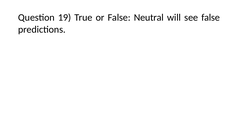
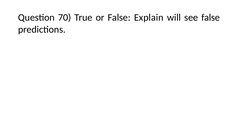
19: 19 -> 70 (65, 18)
Neutral: Neutral -> Explain (149, 18)
